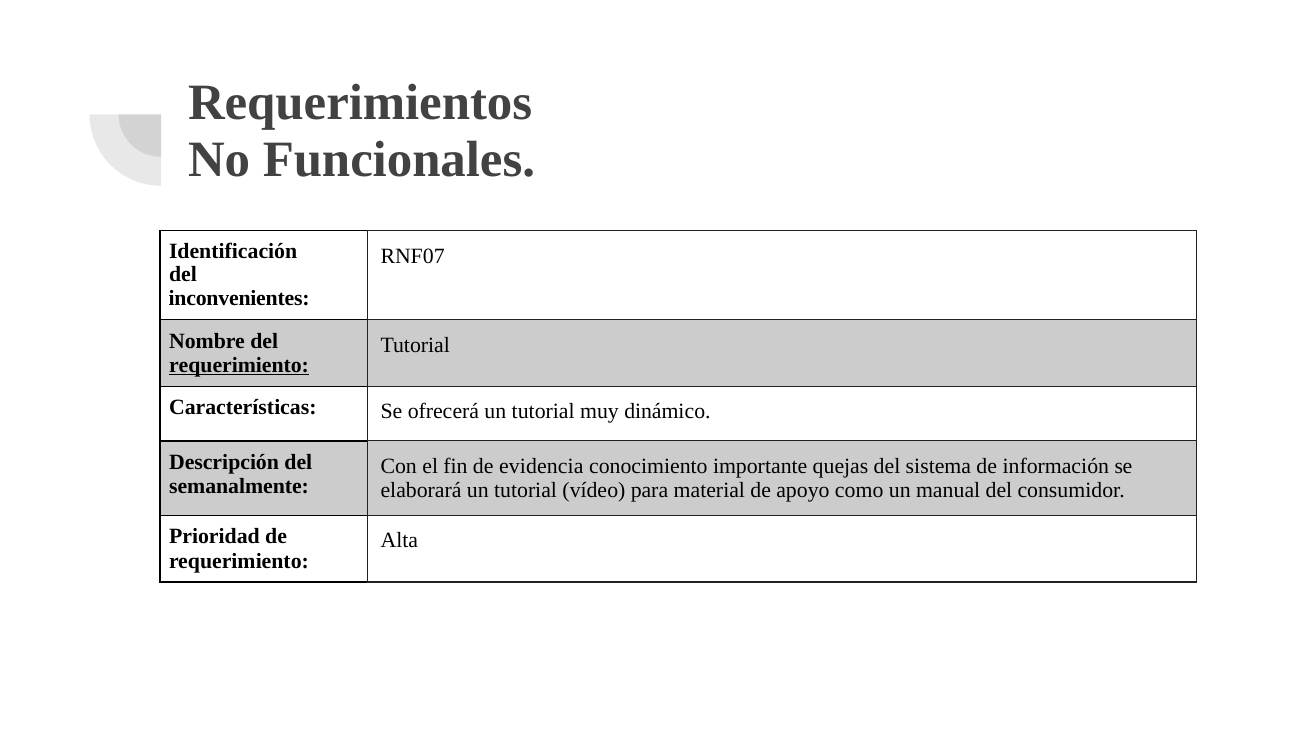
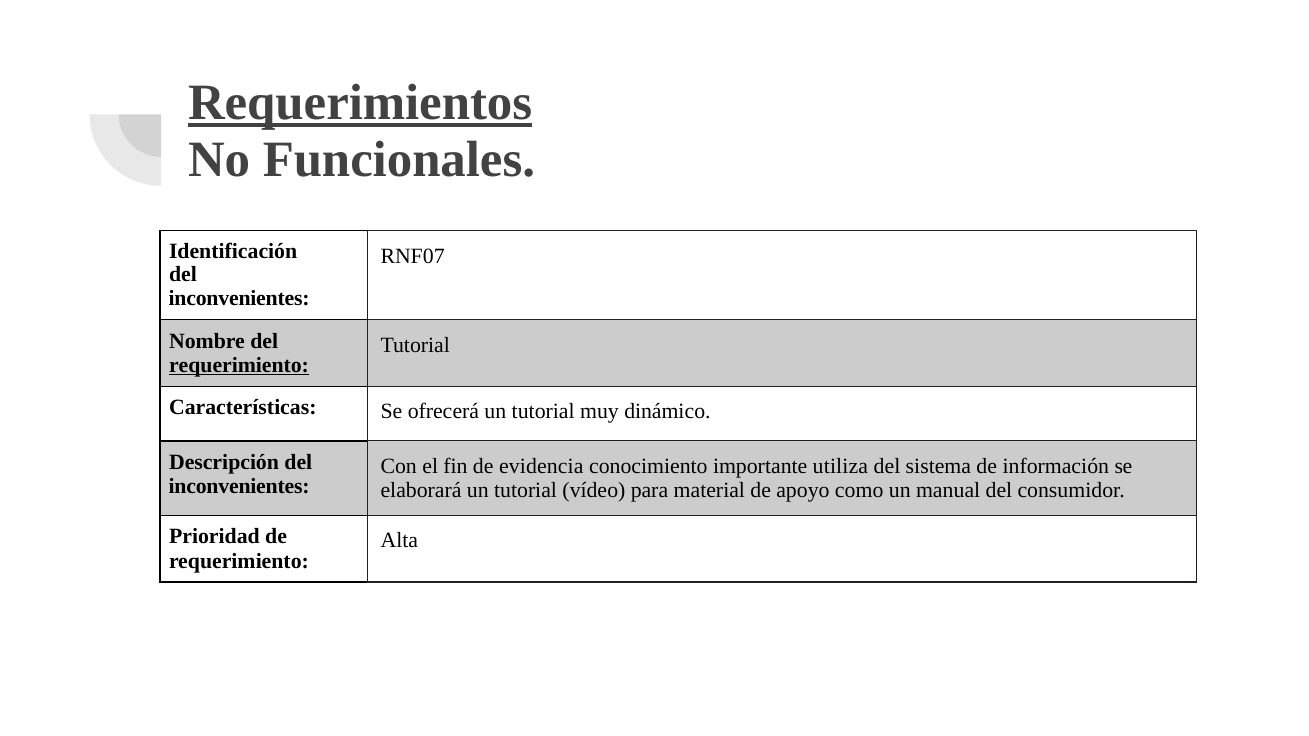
Requerimientos underline: none -> present (360, 103)
quejas: quejas -> utiliza (840, 466)
semanalmente: semanalmente -> inconvenientes (239, 487)
